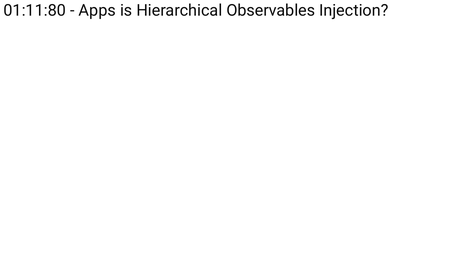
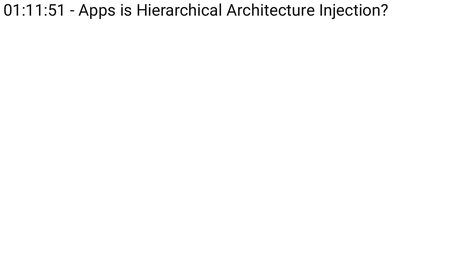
01:11:80: 01:11:80 -> 01:11:51 (35, 10)
Observables: Observables -> Architecture (271, 10)
